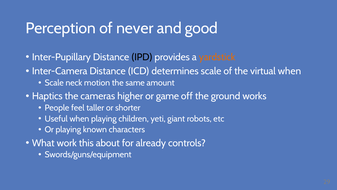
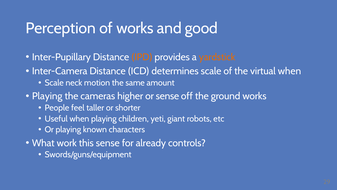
of never: never -> works (135, 28)
IPD colour: black -> orange (142, 57)
Haptics: Haptics -> Playing (47, 96)
or game: game -> sense (167, 96)
this about: about -> sense (108, 143)
